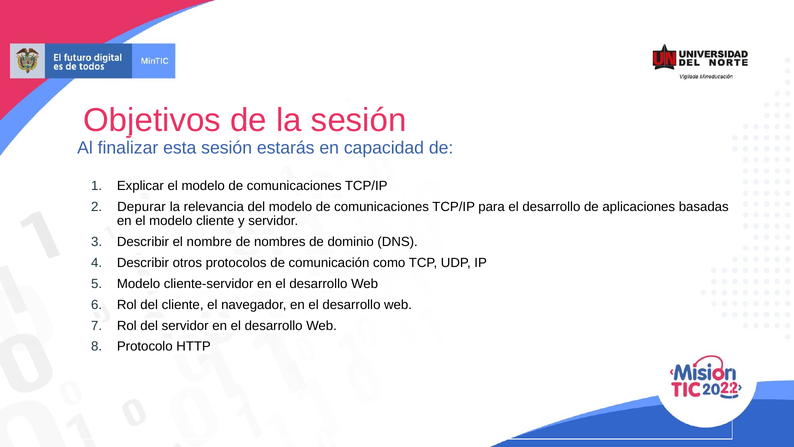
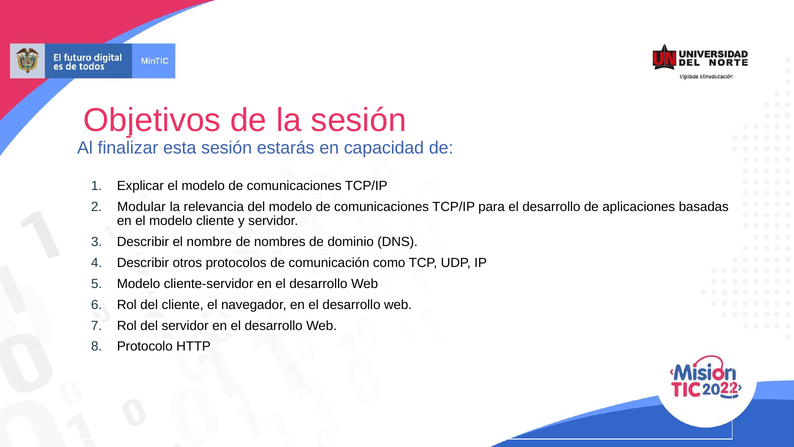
Depurar: Depurar -> Modular (141, 207)
